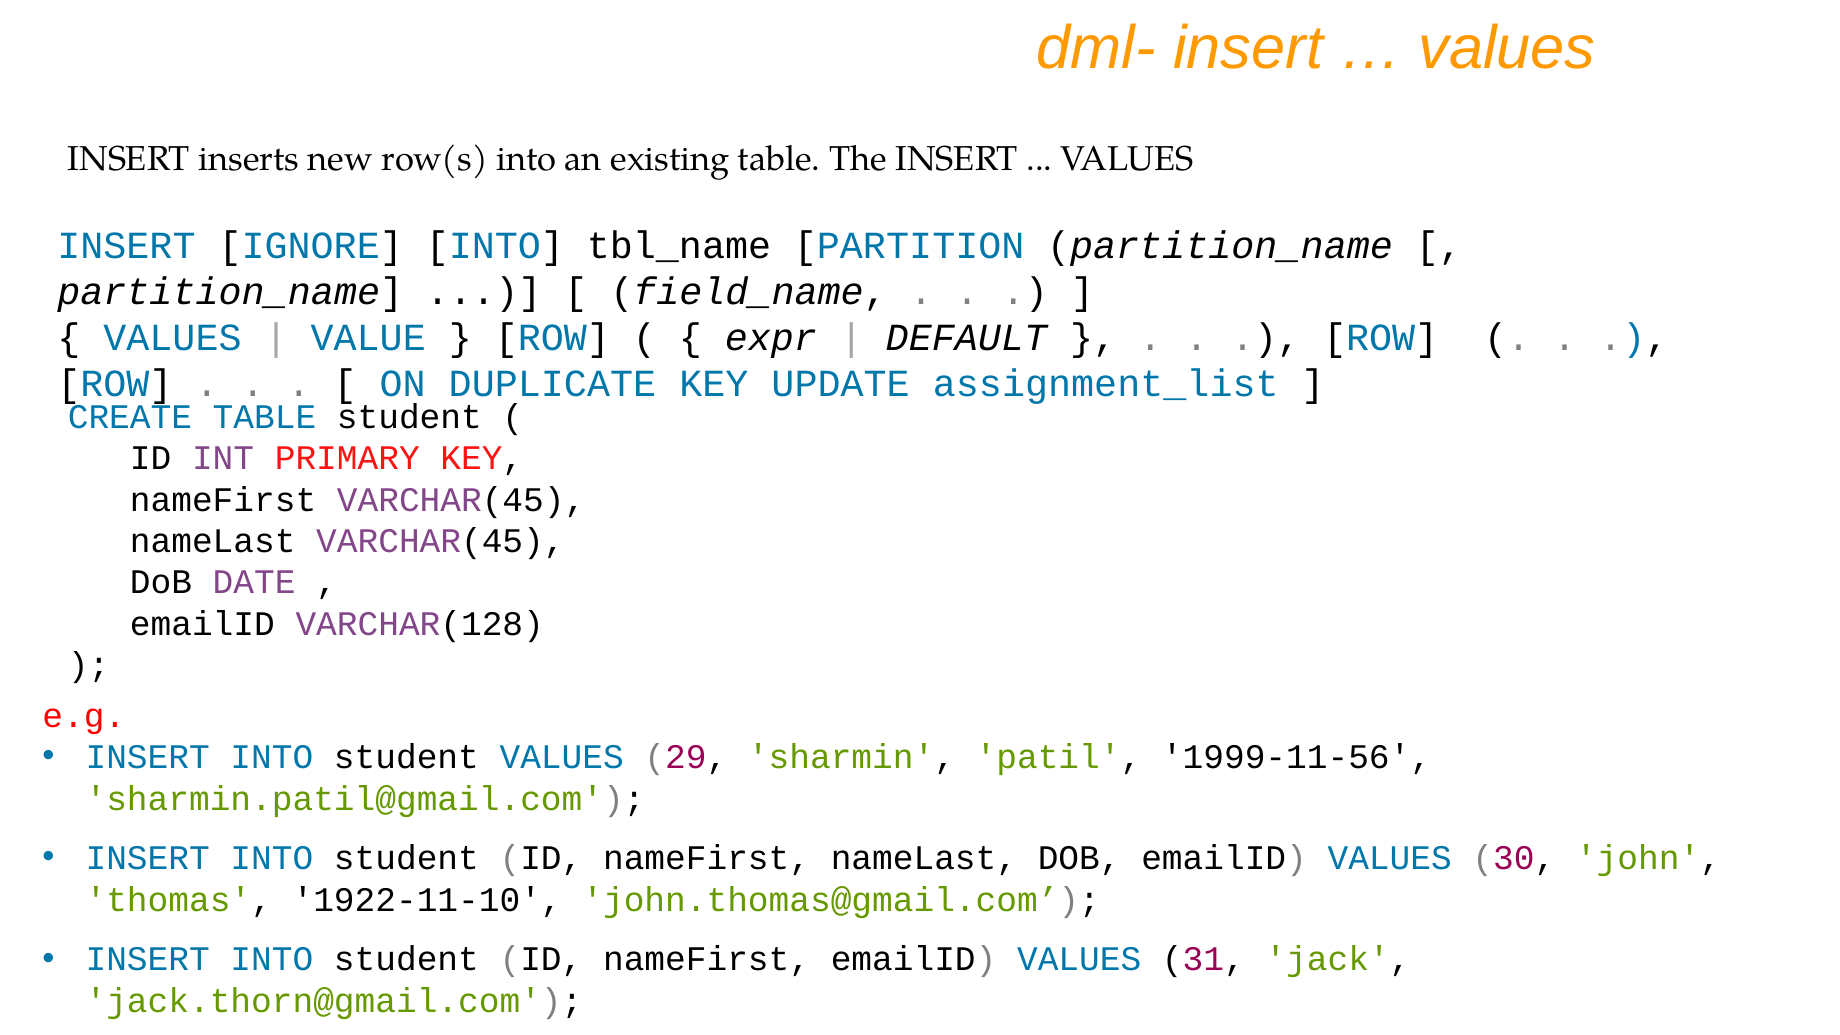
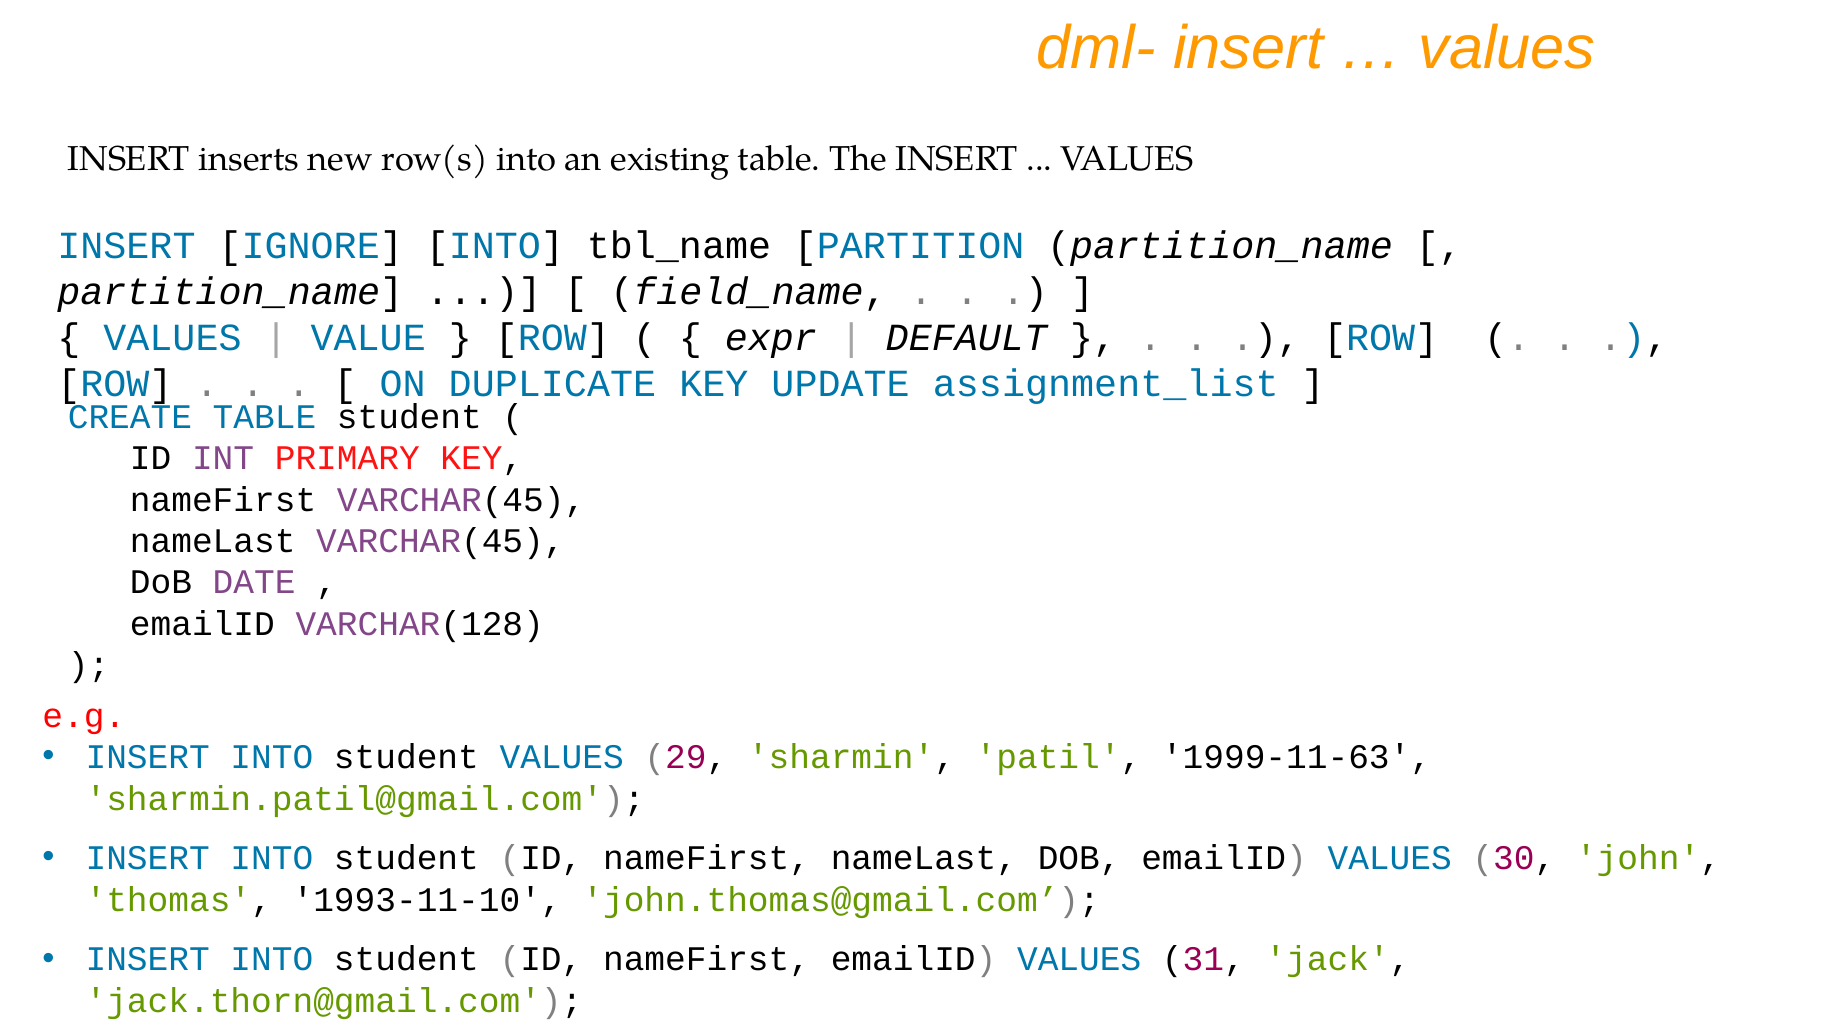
1999-11-56: 1999-11-56 -> 1999-11-63 (1297, 757)
1922-11-10: 1922-11-10 -> 1993-11-10 (427, 900)
